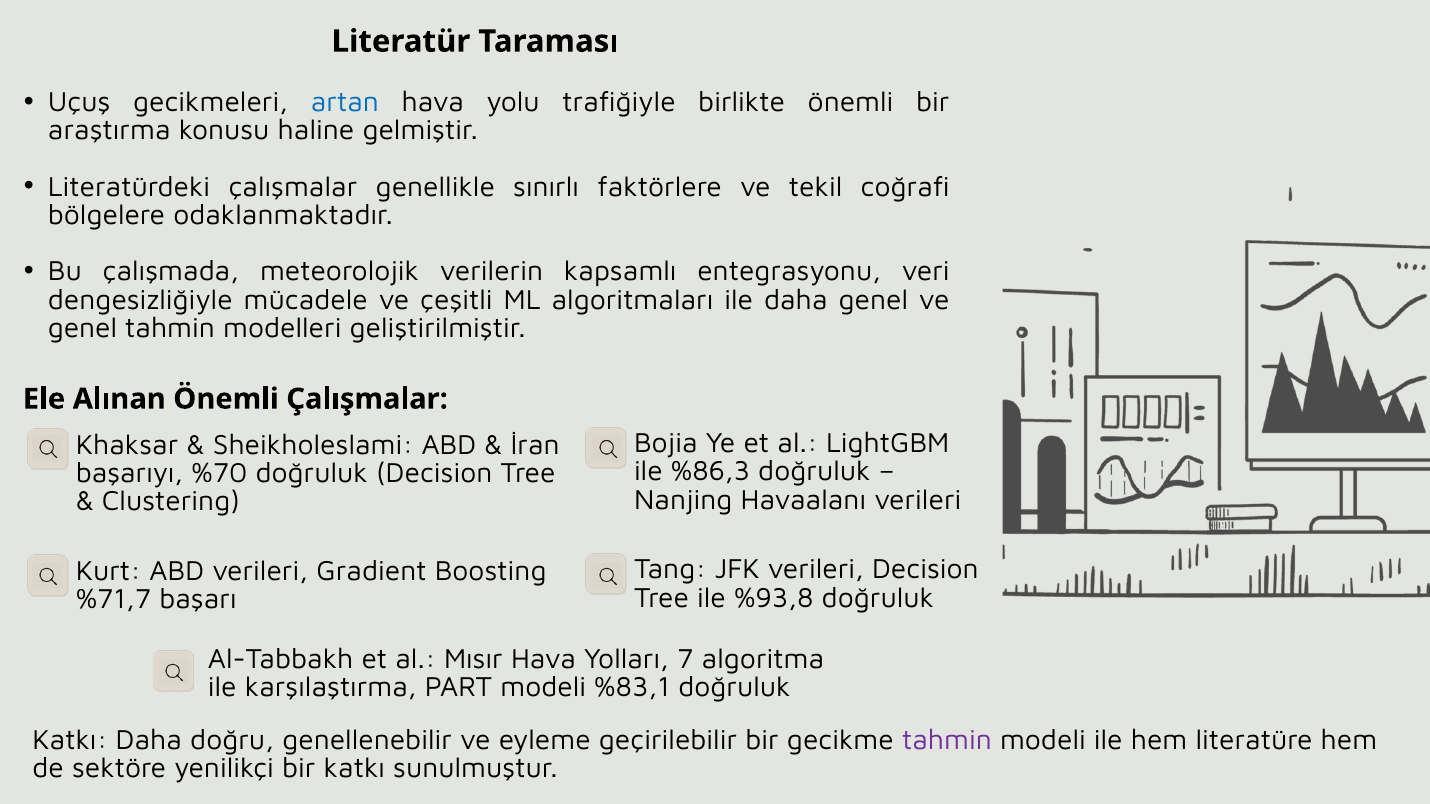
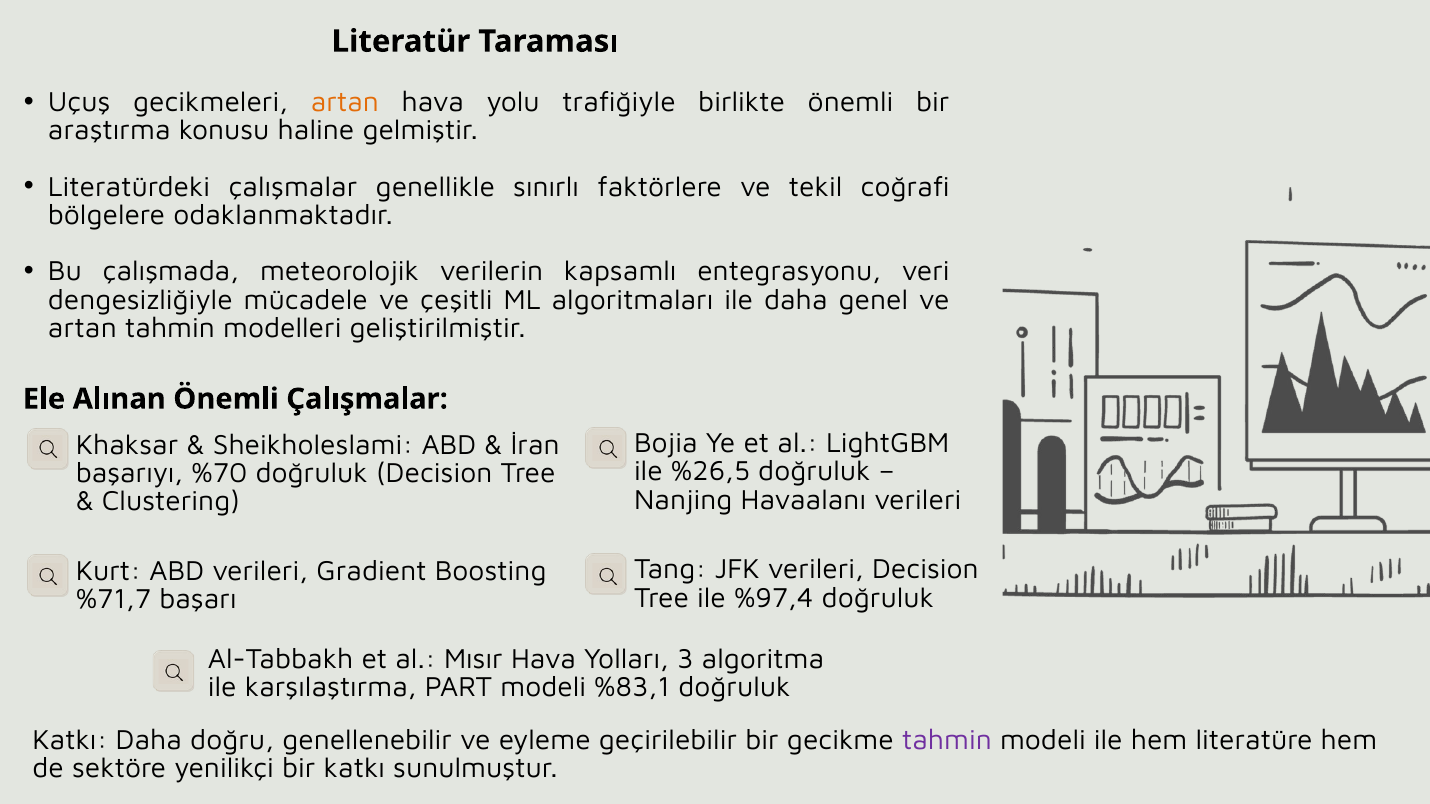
artan colour: blue -> orange (345, 102)
genel: genel -> artan (82, 328)
%86,3: %86,3 -> %26,5 (710, 472)
%93,8: %93,8 -> %97,4 (774, 598)
7: 7 -> 3 (685, 660)
